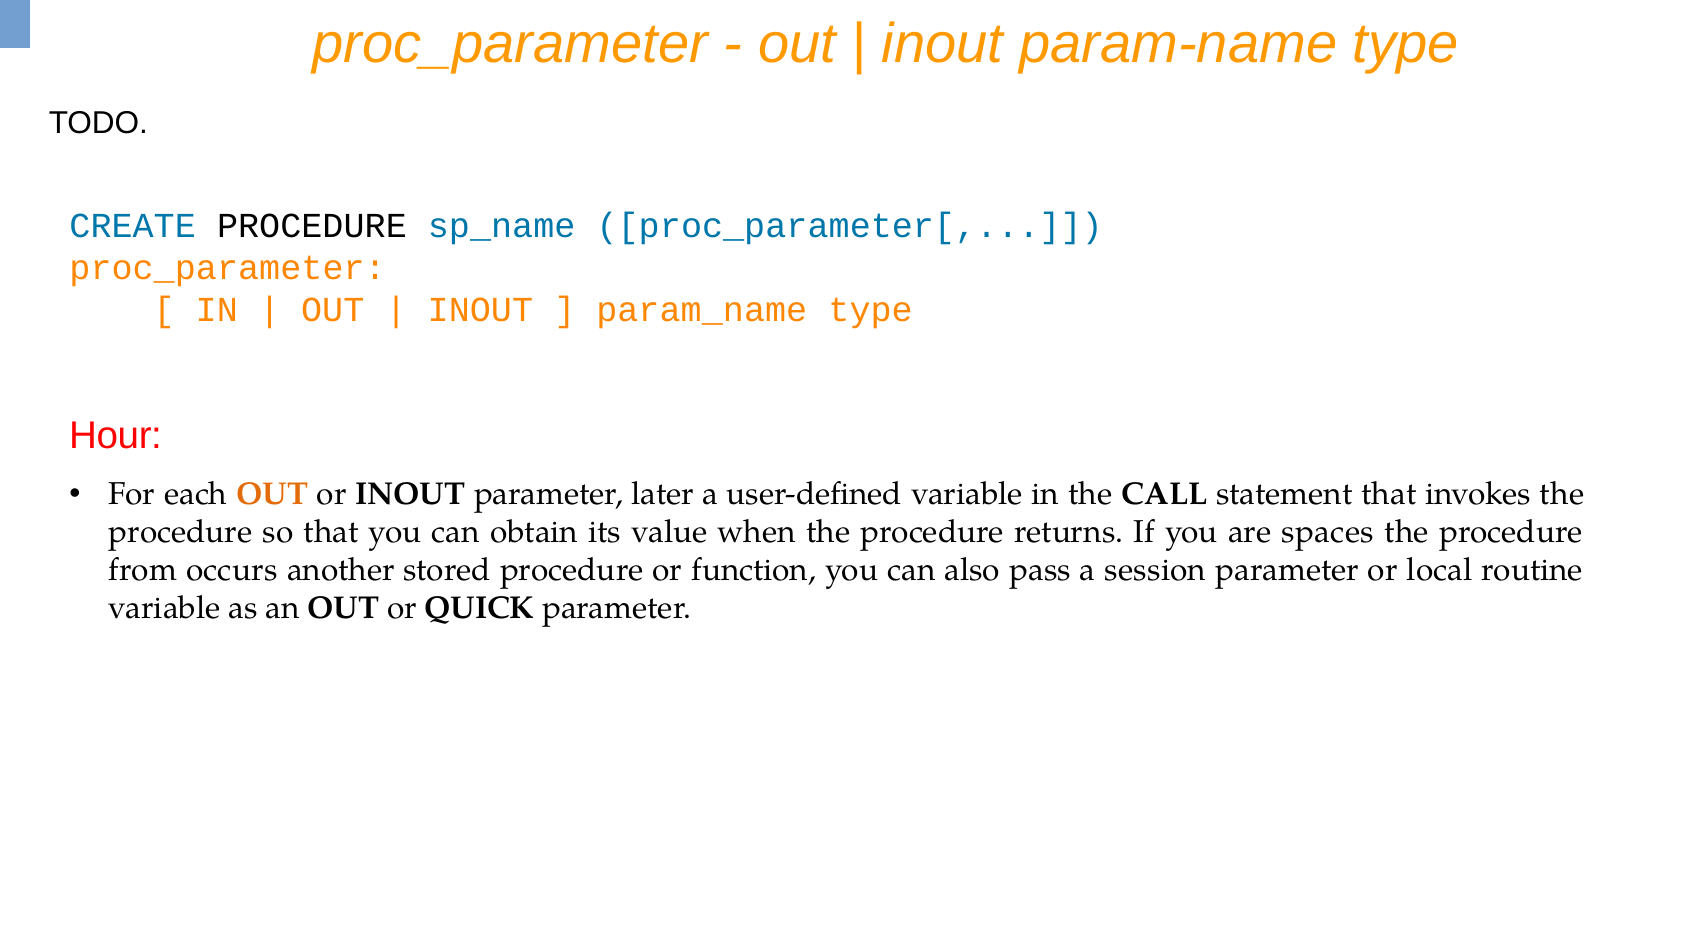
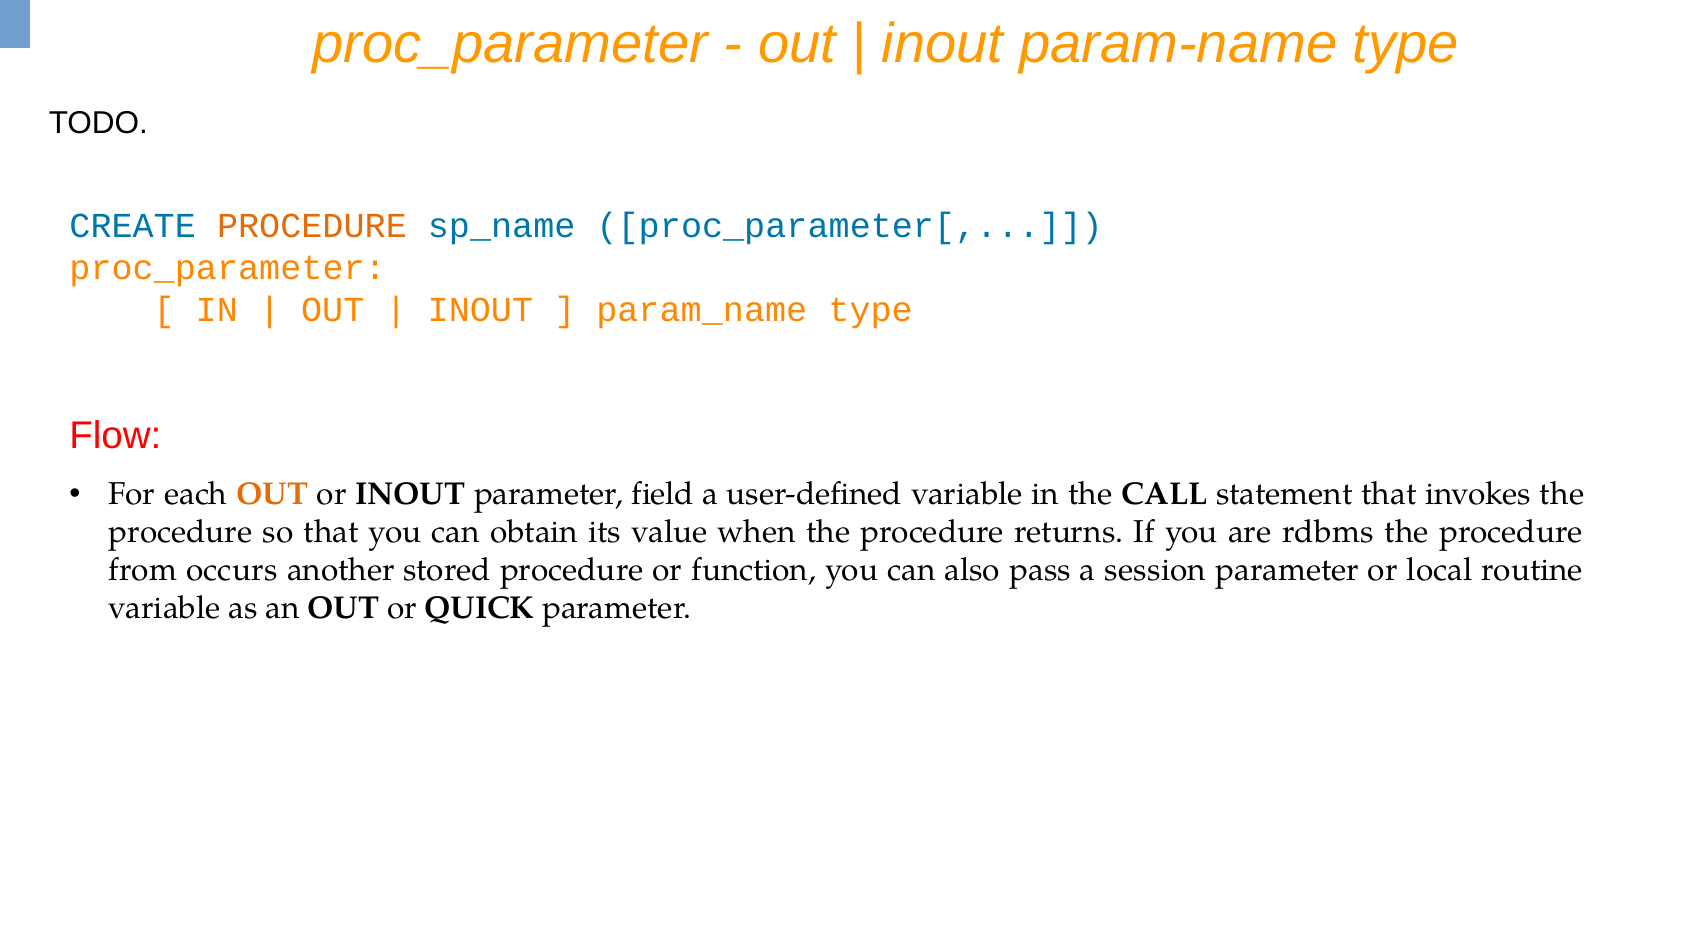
PROCEDURE colour: black -> orange (312, 226)
Hour: Hour -> Flow (115, 436)
later: later -> field (663, 494)
spaces: spaces -> rdbms (1328, 532)
